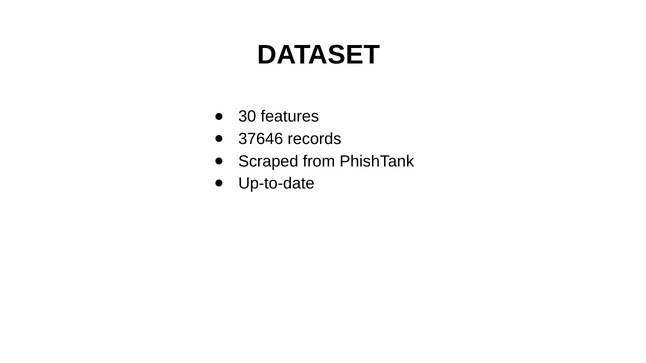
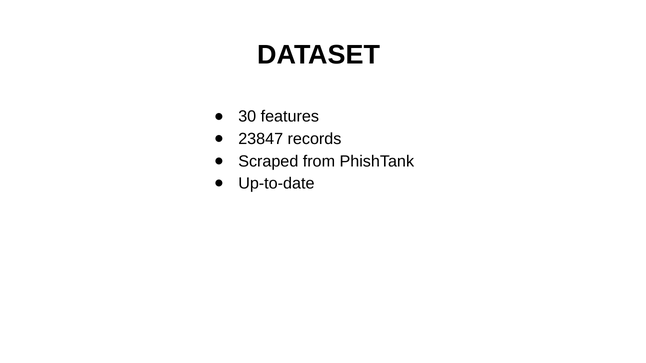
37646: 37646 -> 23847 (261, 139)
